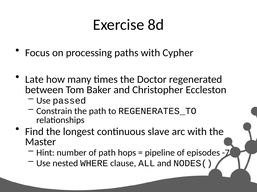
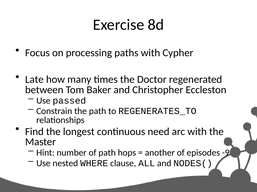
slave: slave -> need (159, 132)
pipeline: pipeline -> another (160, 153)
-7: -7 -> -9 (226, 153)
